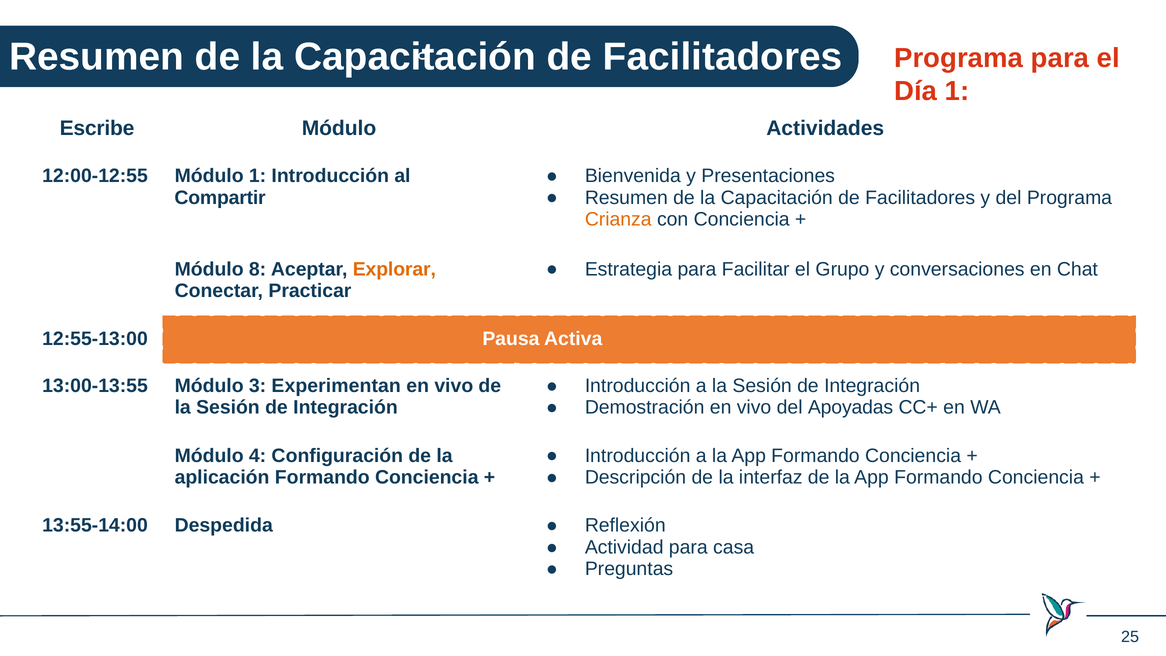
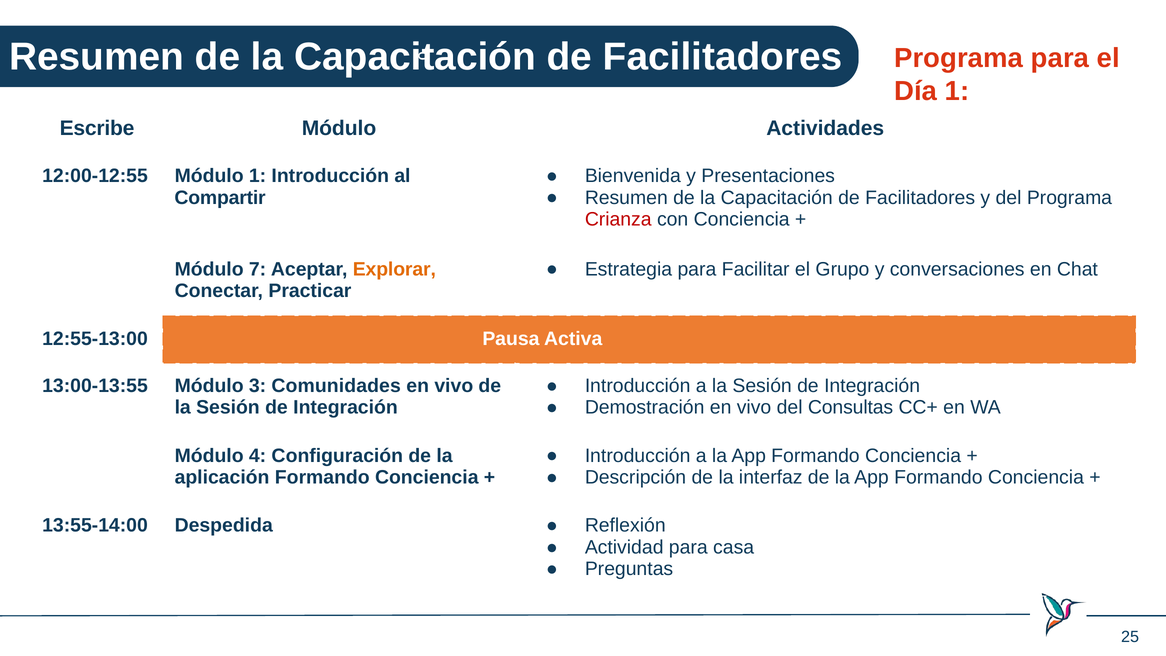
Crianza colour: orange -> red (618, 219)
8: 8 -> 7 (258, 269)
Experimentan: Experimentan -> Comunidades (336, 386)
Apoyadas: Apoyadas -> Consultas (851, 407)
